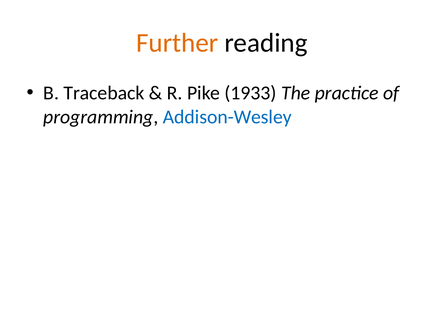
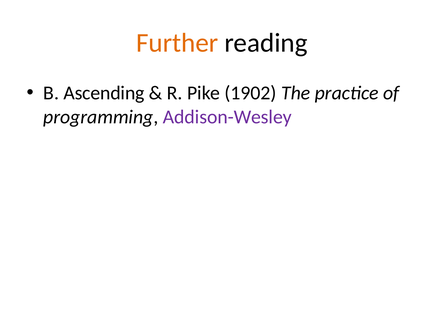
Traceback: Traceback -> Ascending (104, 93)
1933: 1933 -> 1902 (250, 93)
Addison-Wesley colour: blue -> purple (227, 117)
